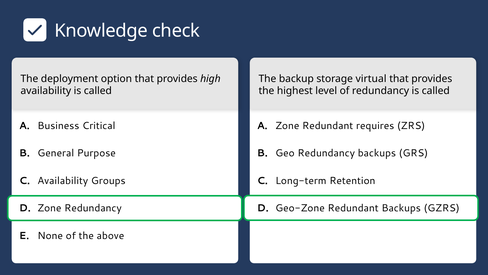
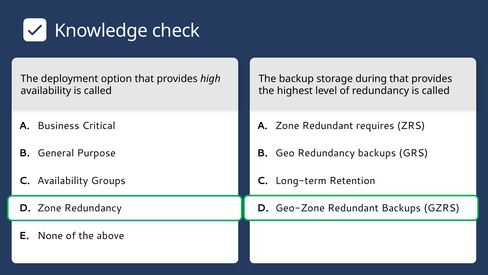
virtual: virtual -> during (371, 79)
